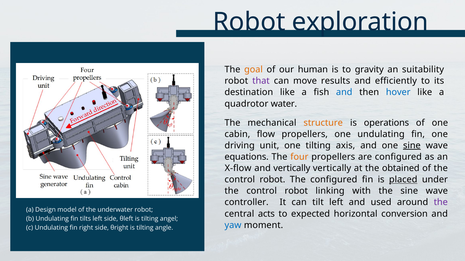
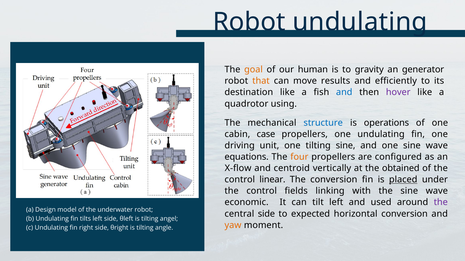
Robot exploration: exploration -> undulating (360, 22)
suitability: suitability -> generator (423, 70)
that colour: purple -> orange (261, 81)
hover colour: blue -> purple (398, 93)
water: water -> using (284, 104)
structure colour: orange -> blue (323, 123)
flow: flow -> case (266, 134)
tilting axis: axis -> sine (346, 146)
sine underline: present -> none (412, 146)
and vertically: vertically -> centroid (292, 169)
robot: robot -> linear (272, 180)
The configured: configured -> conversion (334, 180)
robot: robot -> fields (296, 191)
controller: controller -> economic (247, 203)
central acts: acts -> side (266, 214)
yaw colour: blue -> orange (233, 226)
